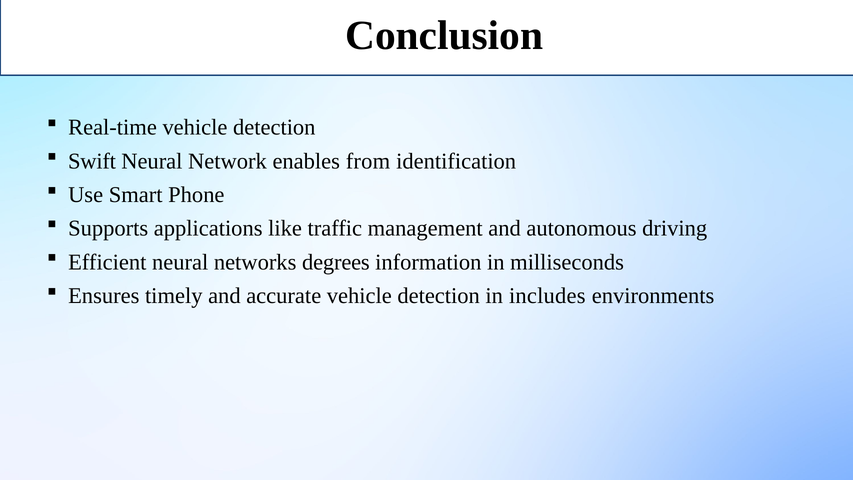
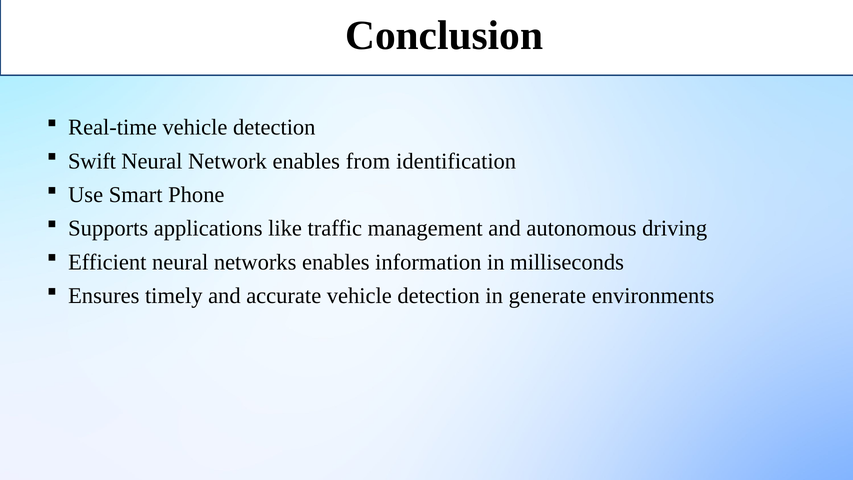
networks degrees: degrees -> enables (336, 262)
includes: includes -> generate (547, 296)
